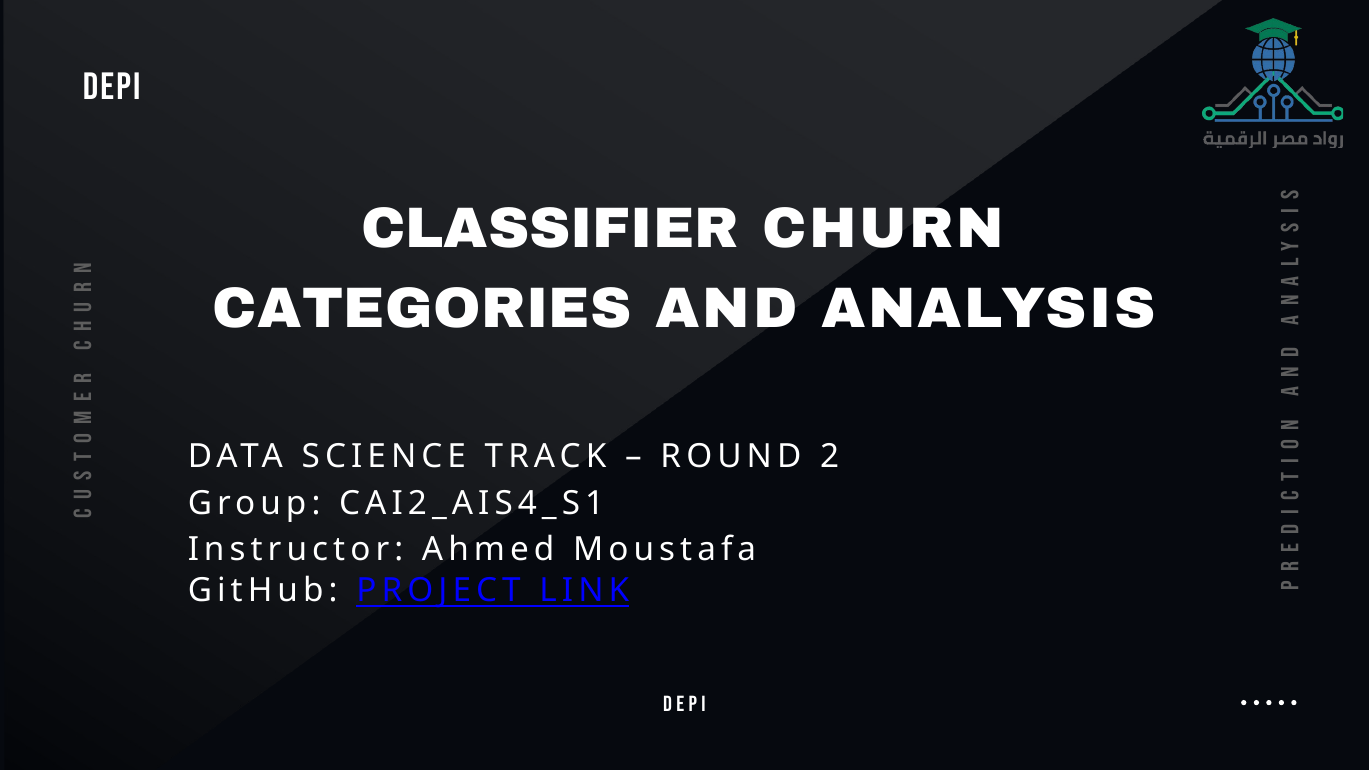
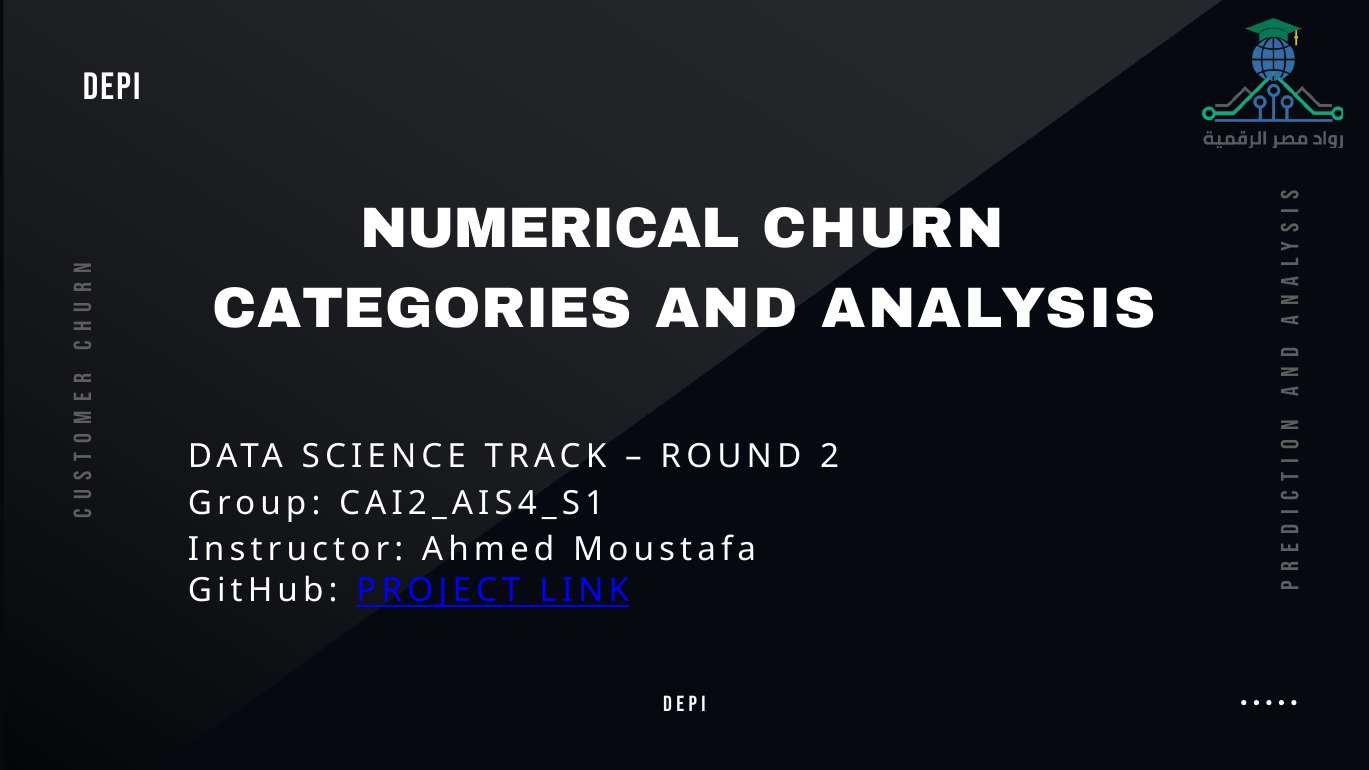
CLASSIFIER: CLASSIFIER -> NUMERICAL (550, 229)
